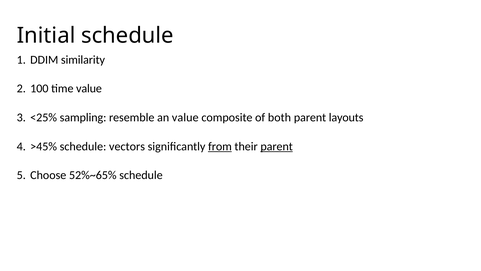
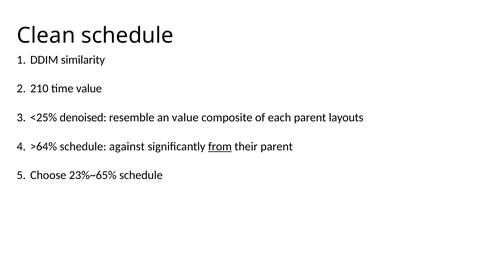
Initial: Initial -> Clean (46, 36)
100: 100 -> 210 (39, 88)
sampling: sampling -> denoised (83, 117)
both: both -> each (279, 117)
>45%: >45% -> >64% (44, 146)
vectors: vectors -> against (127, 146)
parent underline: present -> none (277, 146)
52%~65%: 52%~65% -> 23%~65% (93, 175)
